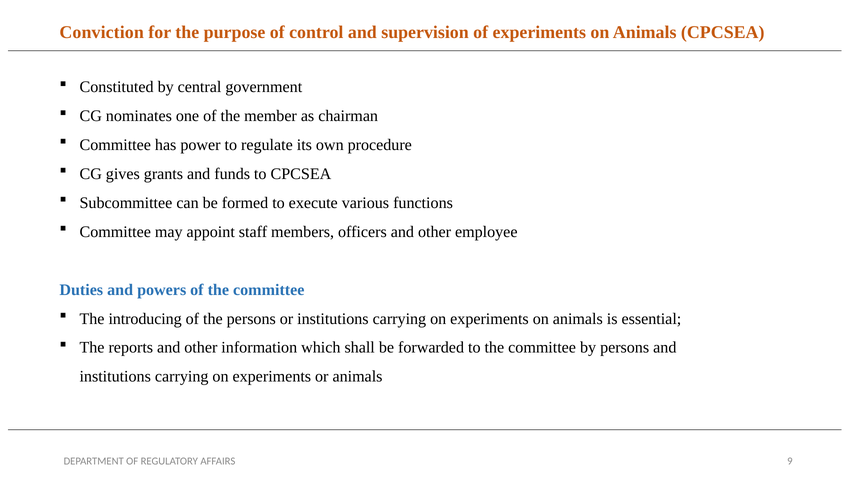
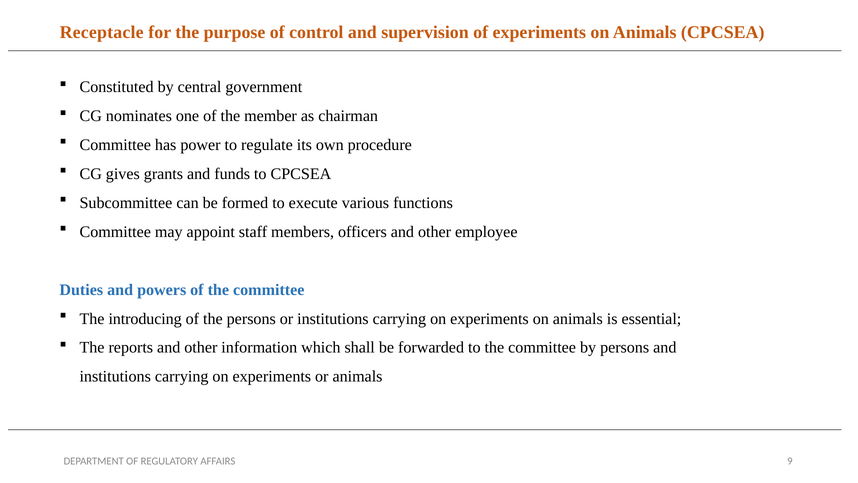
Conviction: Conviction -> Receptacle (102, 32)
